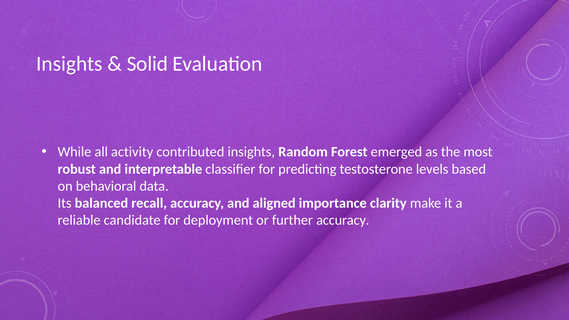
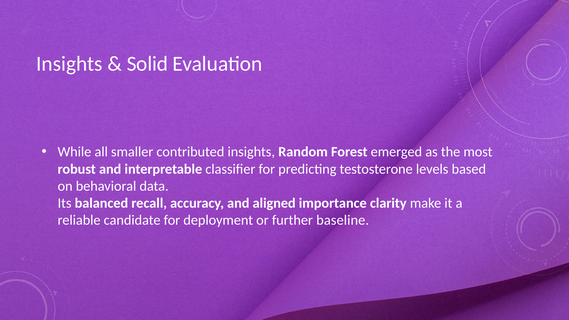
activity: activity -> smaller (132, 152)
further accuracy: accuracy -> baseline (343, 220)
